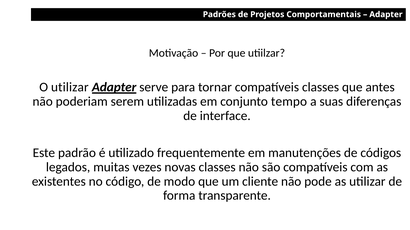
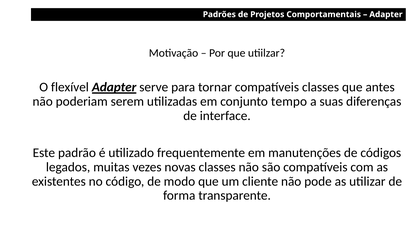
O utilizar: utilizar -> flexível (70, 87)
